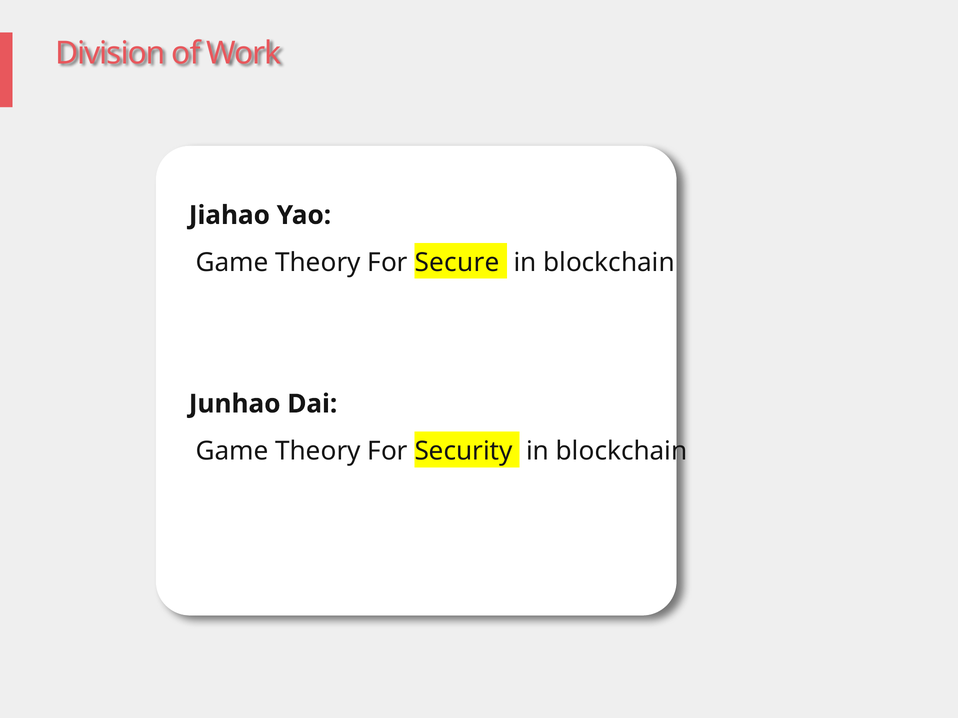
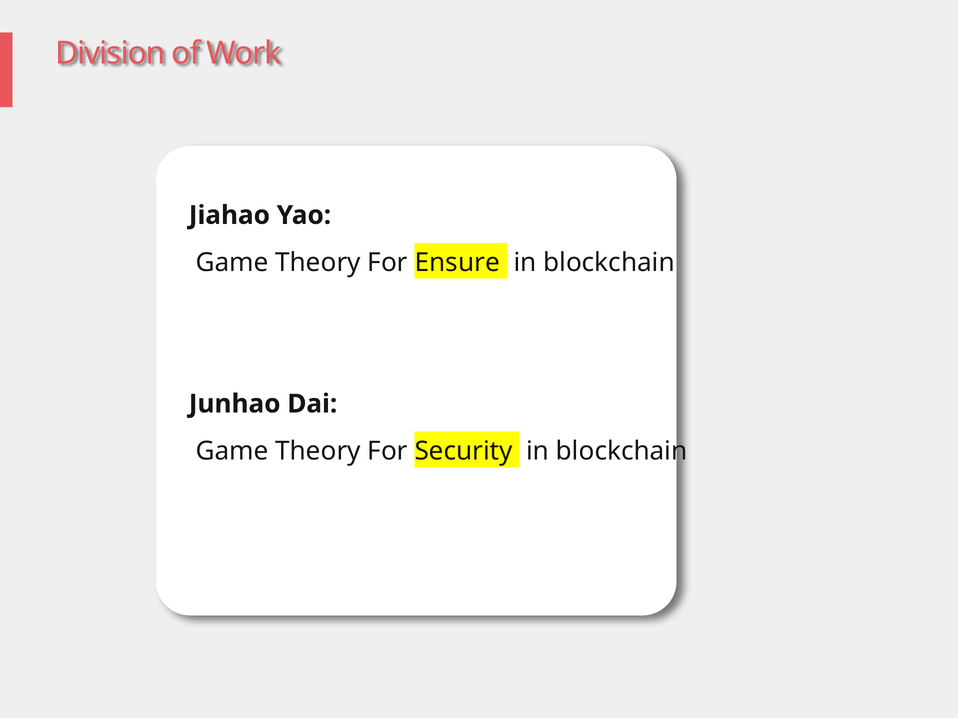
For Secure: Secure -> Ensure (457, 263)
